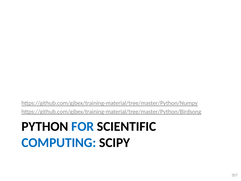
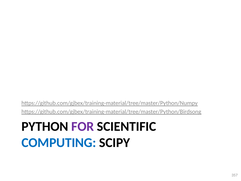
FOR colour: blue -> purple (83, 126)
